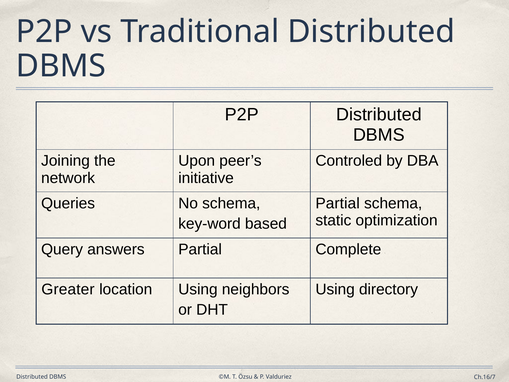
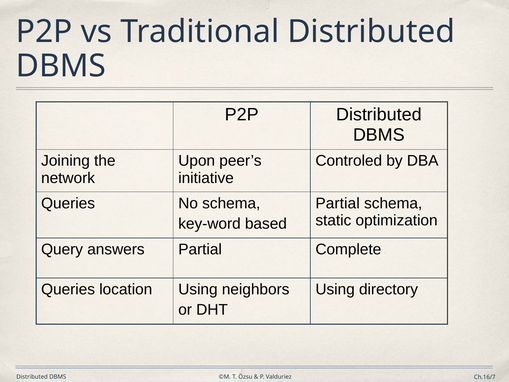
Greater: Greater -> Queries (68, 289)
